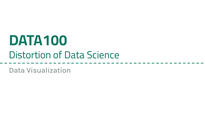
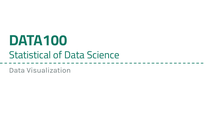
Distortion: Distortion -> Statistical (30, 55)
